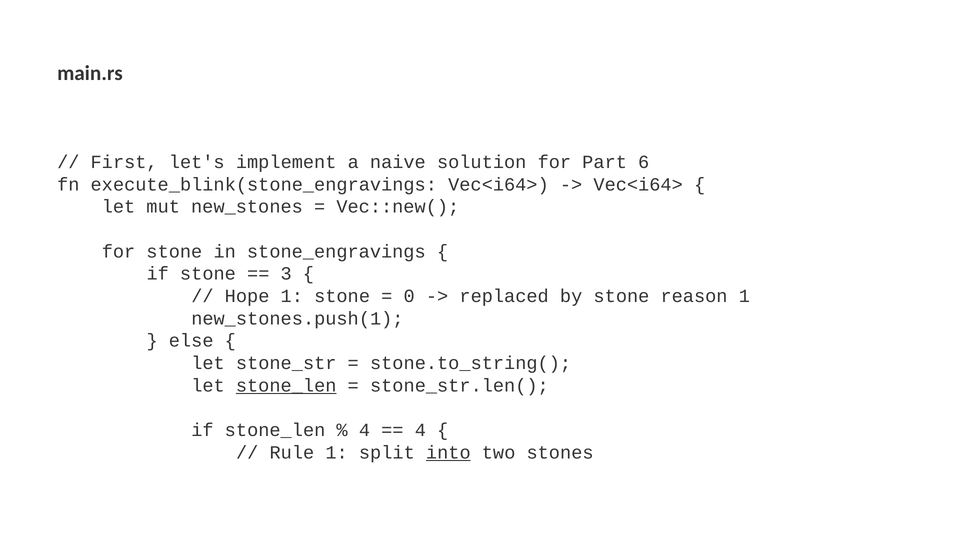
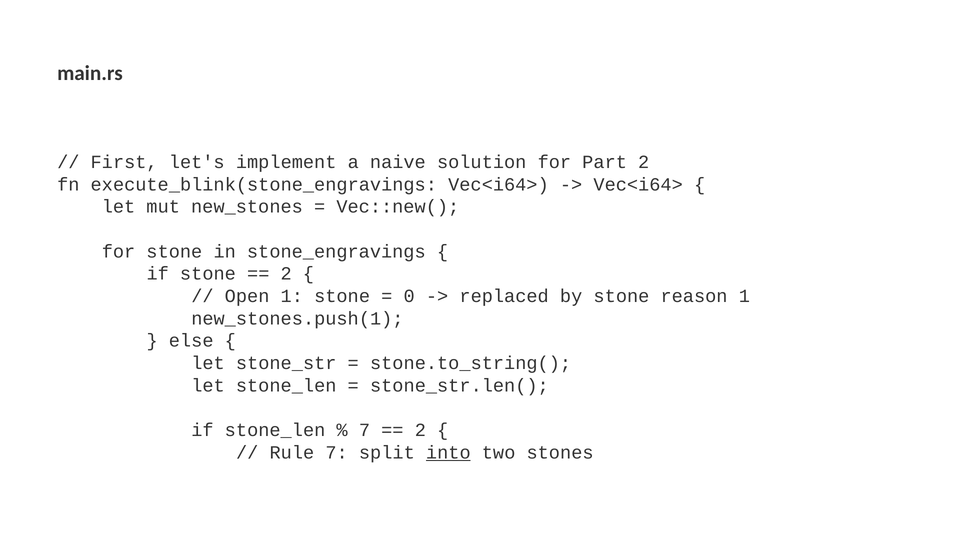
Part 6: 6 -> 2 (644, 162)
3: 3 -> 2 (286, 274)
Hope: Hope -> Open (247, 296)
stone_len underline: present -> none (286, 385)
4: 4 -> 7 (365, 430)
4: 4 -> 2 (420, 430)
Rule 1: 1 -> 7 (337, 452)
